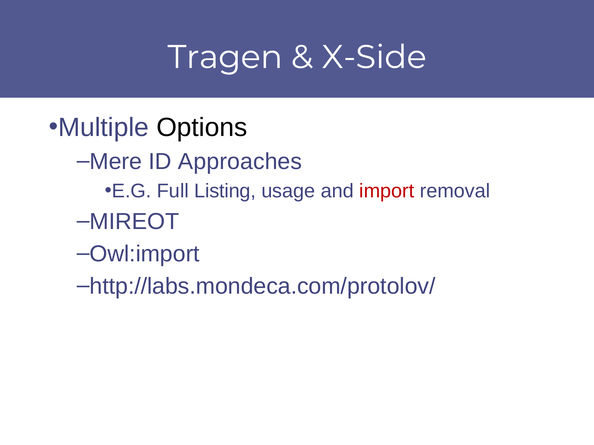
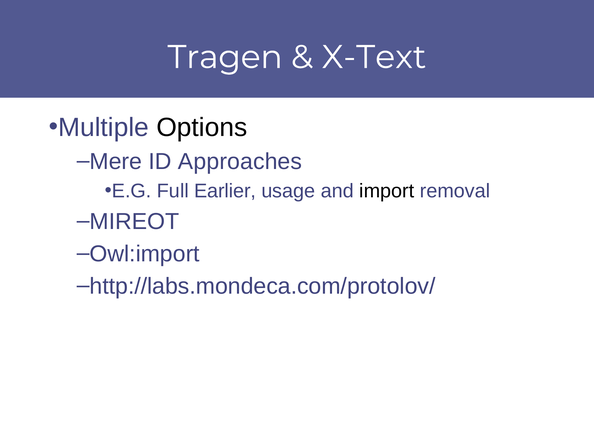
X-Side: X-Side -> X-Text (374, 57)
Listing: Listing -> Earlier (225, 191)
import colour: red -> black (387, 191)
